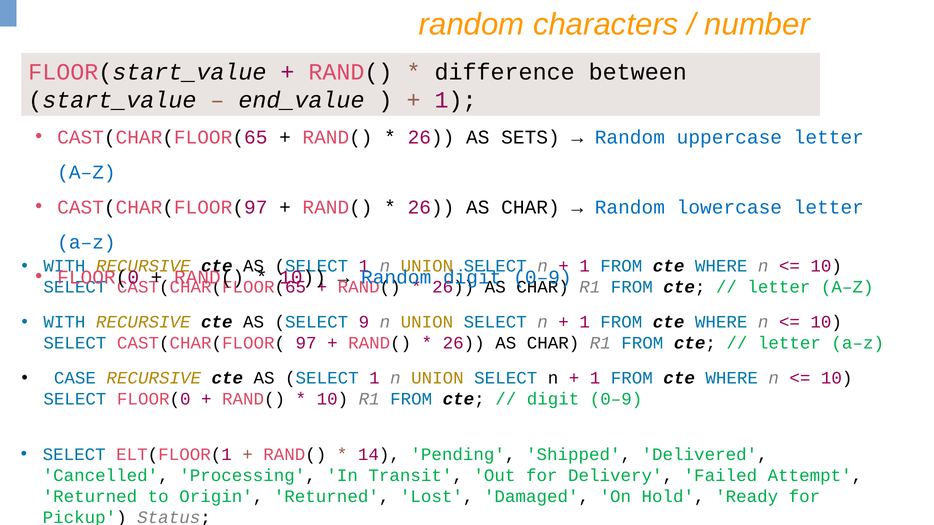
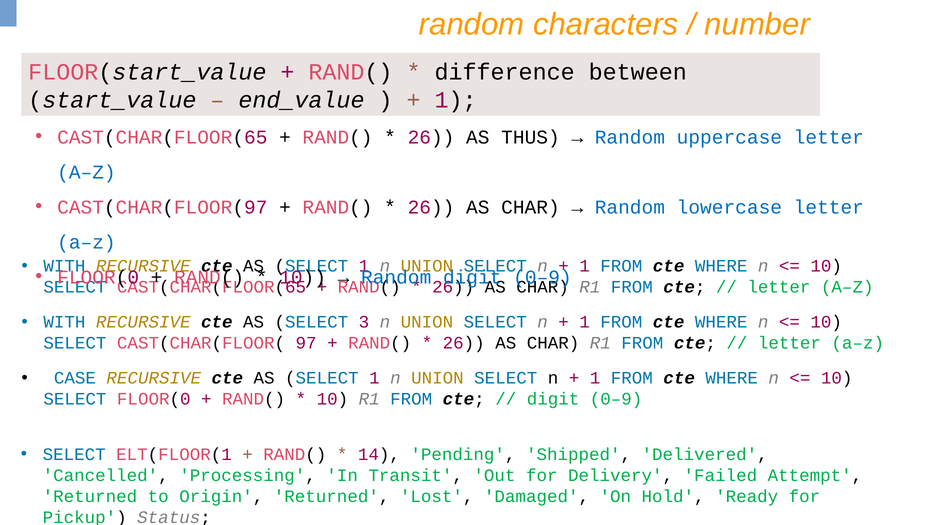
SETS: SETS -> THUS (530, 137)
9: 9 -> 3 (364, 322)
